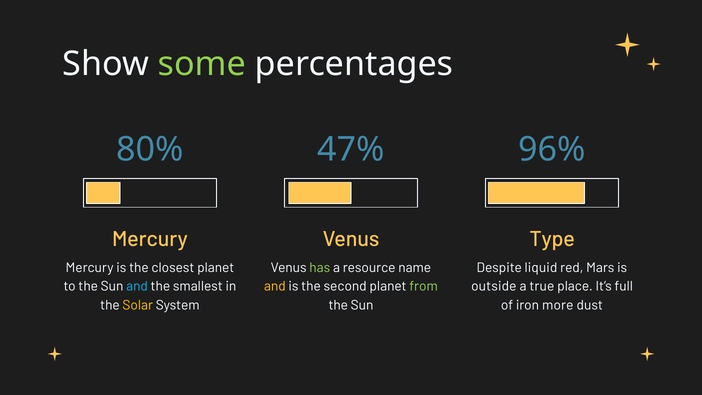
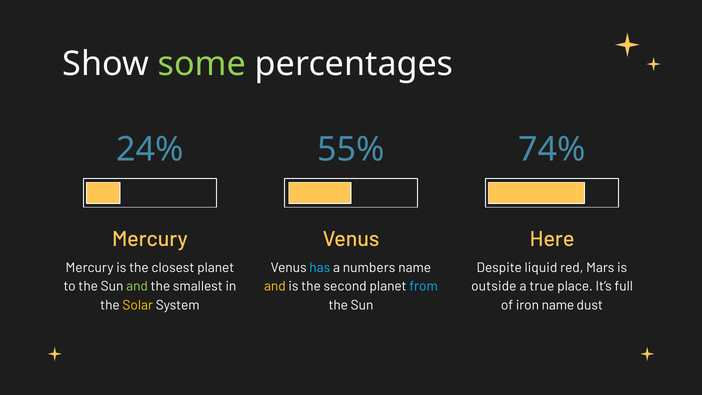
80%: 80% -> 24% (150, 149)
47%: 47% -> 55% (351, 149)
96%: 96% -> 74% (552, 149)
Type: Type -> Here (552, 239)
has colour: light green -> light blue (320, 268)
resource: resource -> numbers (369, 268)
and colour: light blue -> light green (137, 286)
from colour: light green -> light blue (424, 286)
iron more: more -> name (558, 305)
